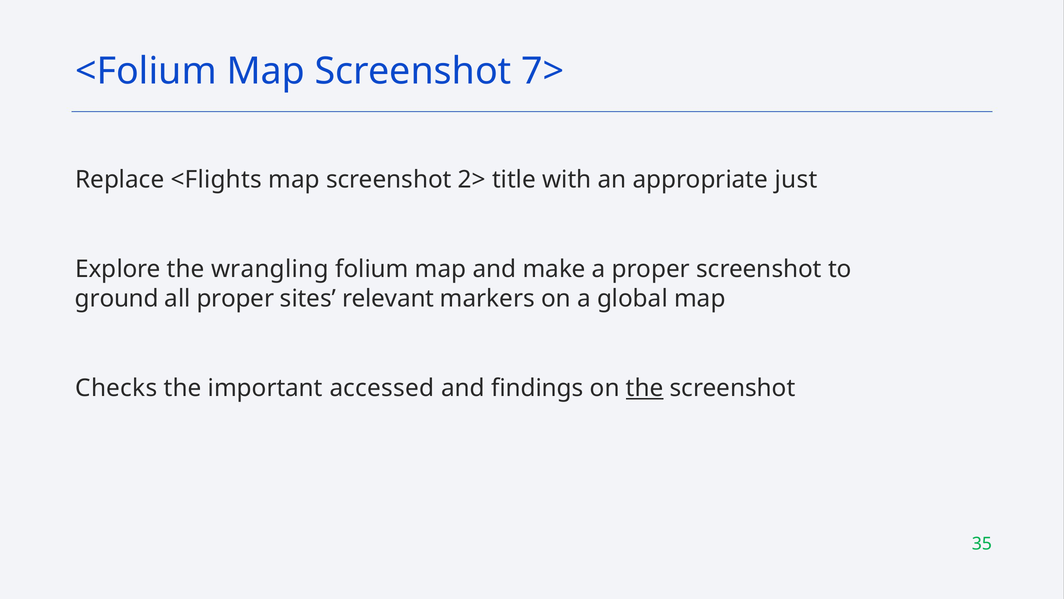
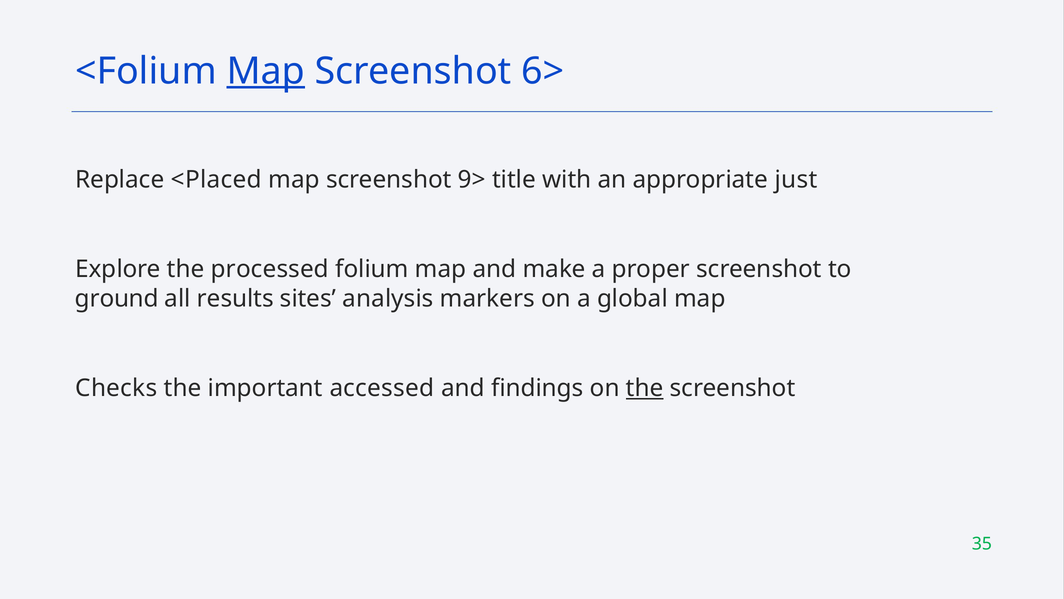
Map underline: none -> present (266, 71)
7>: 7> -> 6> (543, 71)
<Flights: <Flights -> <Placed (216, 180)
2>: 2> -> 9> (472, 180)
wrangling: wrangling -> processed (270, 269)
all proper: proper -> results (235, 298)
relevant: relevant -> analysis (388, 298)
